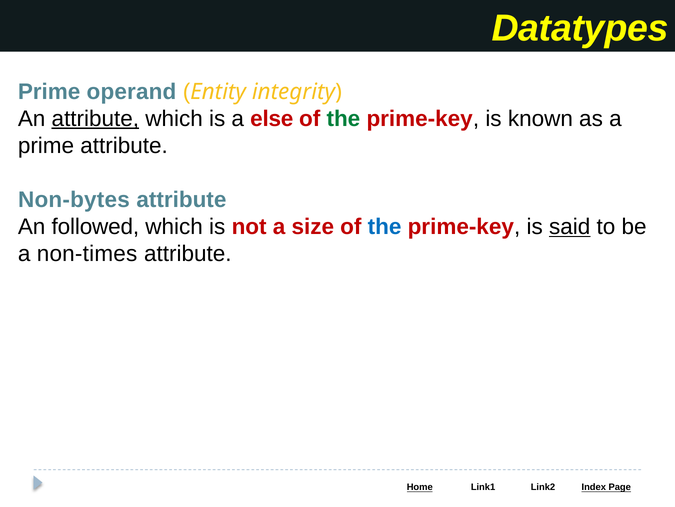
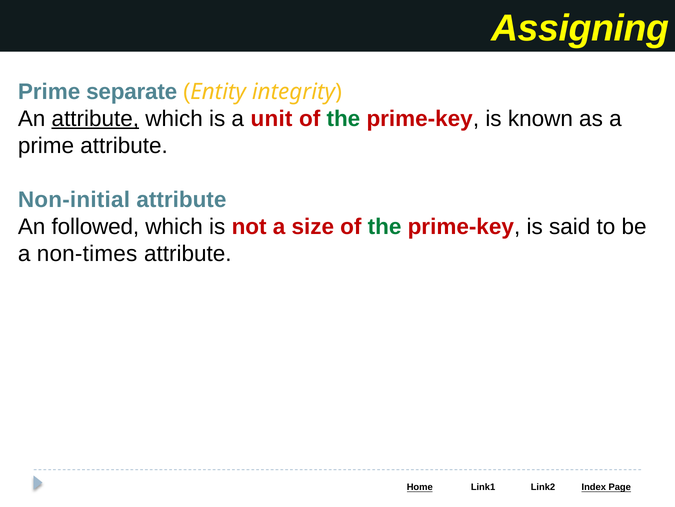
Datatypes: Datatypes -> Assigning (580, 28)
operand: operand -> separate (132, 92)
else: else -> unit (272, 119)
Non-bytes: Non-bytes -> Non-initial (74, 200)
the colour: blue -> green (385, 227)
said underline: present -> none (570, 227)
